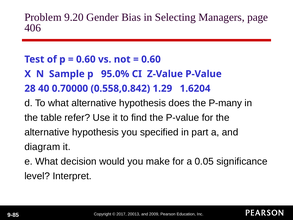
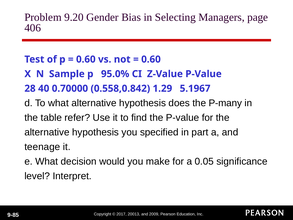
1.6204: 1.6204 -> 5.1967 (195, 88)
diagram: diagram -> teenage (42, 147)
